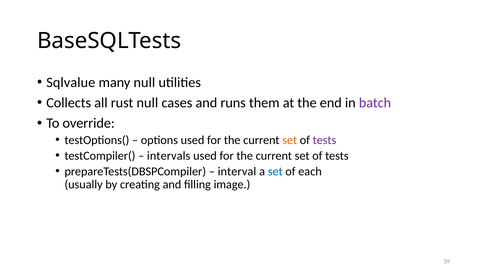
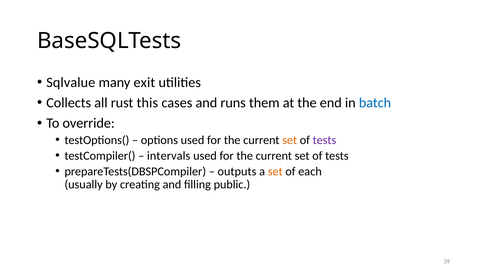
many null: null -> exit (144, 82)
rust null: null -> this (147, 103)
batch colour: purple -> blue (375, 103)
interval: interval -> outputs (237, 171)
set colour: blue -> orange (275, 171)
image: image -> public (232, 184)
